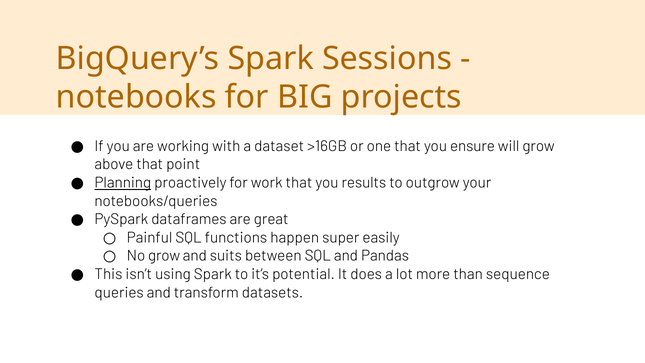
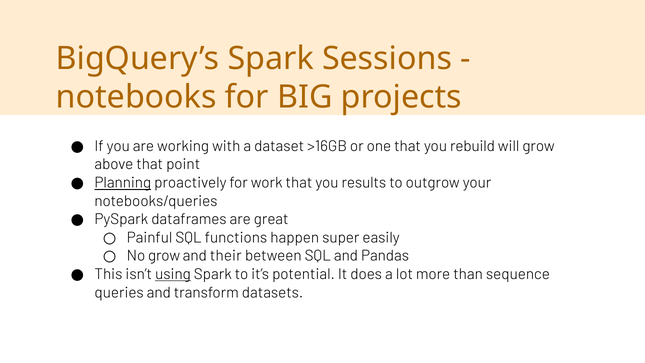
ensure: ensure -> rebuild (472, 146)
suits: suits -> their (226, 256)
using underline: none -> present (173, 274)
